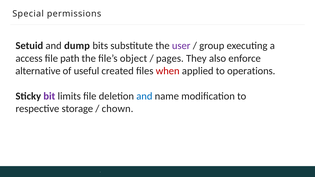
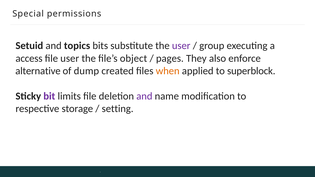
dump: dump -> topics (77, 46)
file path: path -> user (70, 58)
useful: useful -> dump (86, 71)
when colour: red -> orange (168, 71)
operations: operations -> superblock (251, 71)
and colour: blue -> purple (144, 96)
chown: chown -> setting (118, 109)
